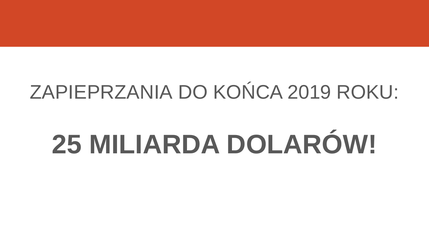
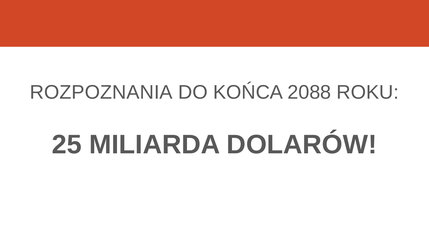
ZAPIEPRZANIA: ZAPIEPRZANIA -> ROZPOZNANIA (101, 93)
2019: 2019 -> 2088 (309, 93)
